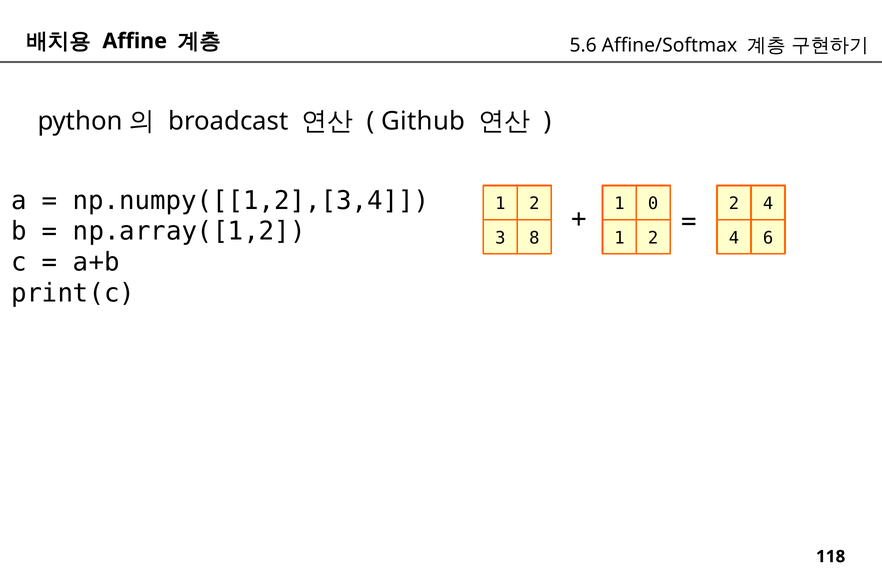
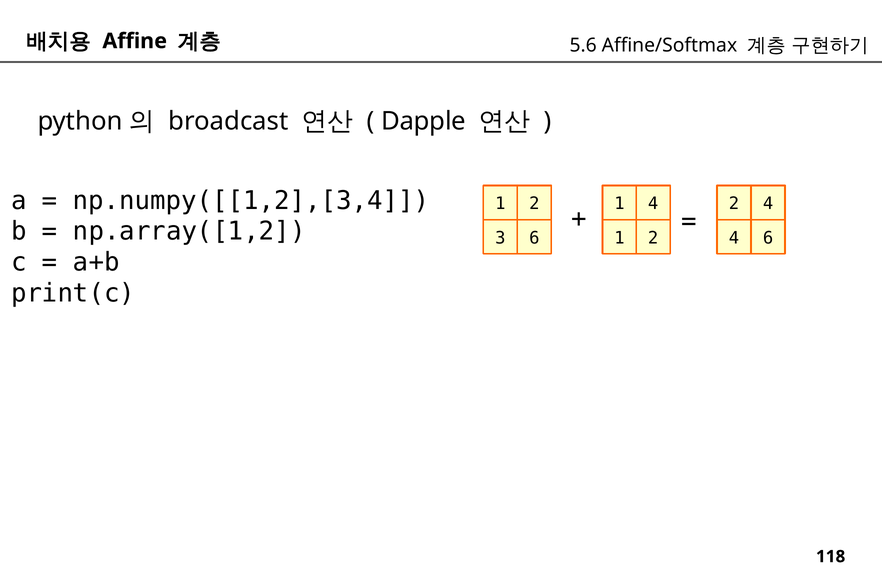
Github: Github -> Dapple (424, 121)
1 0: 0 -> 4 (653, 204)
3 8: 8 -> 6 (534, 238)
